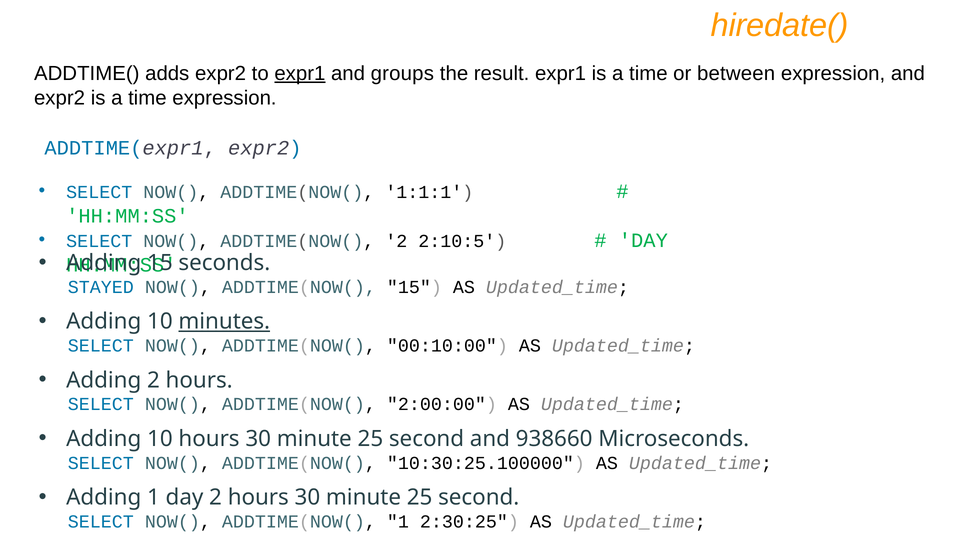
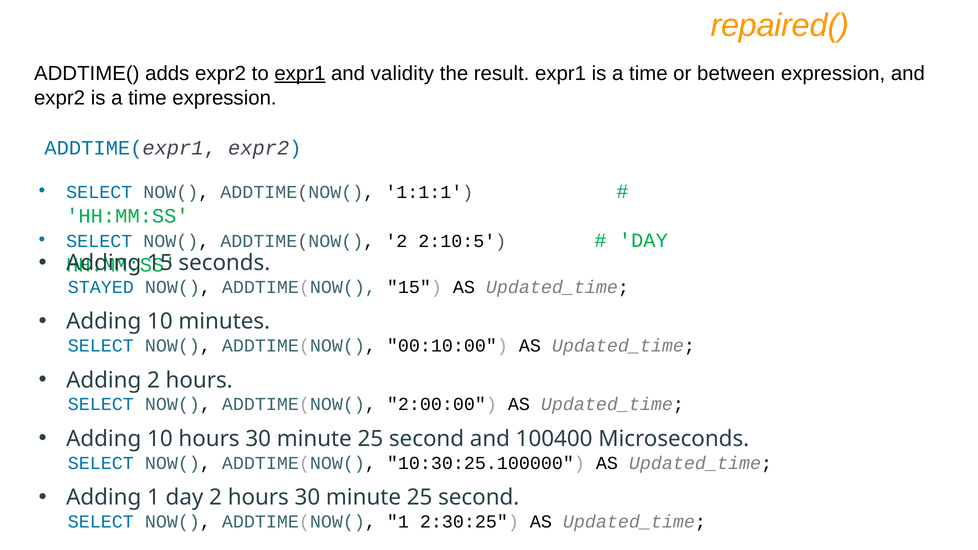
hiredate(: hiredate( -> repaired( (780, 25)
groups: groups -> validity (402, 74)
minutes underline: present -> none (224, 322)
938660: 938660 -> 100400 (554, 439)
